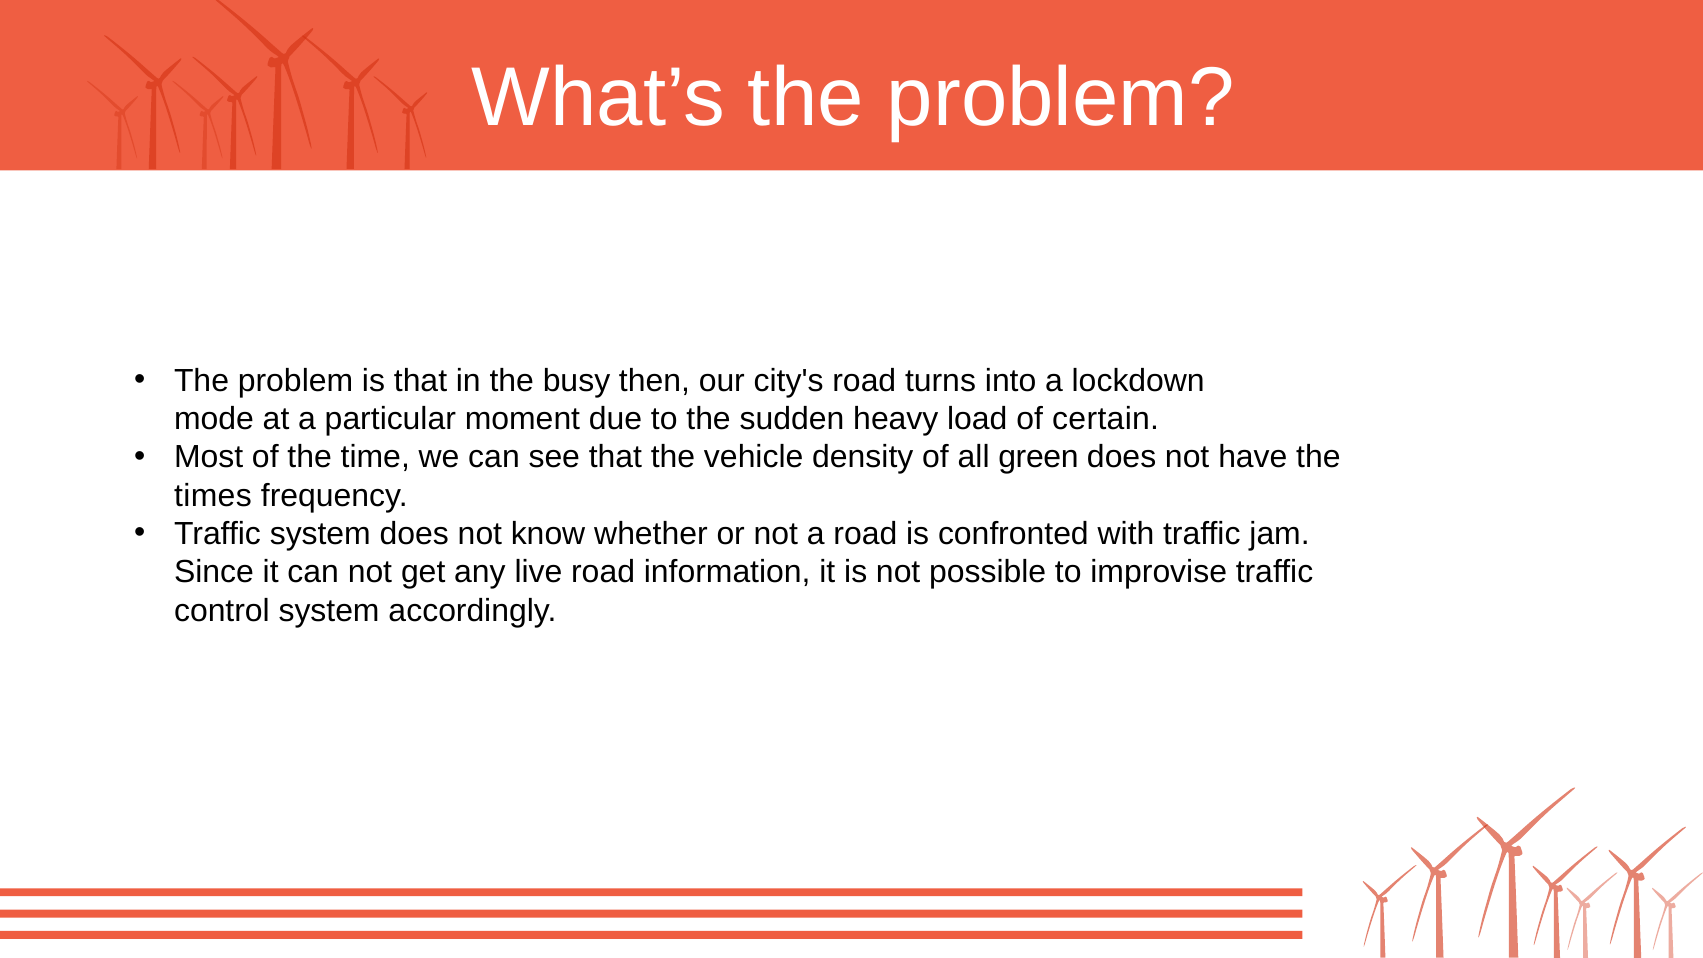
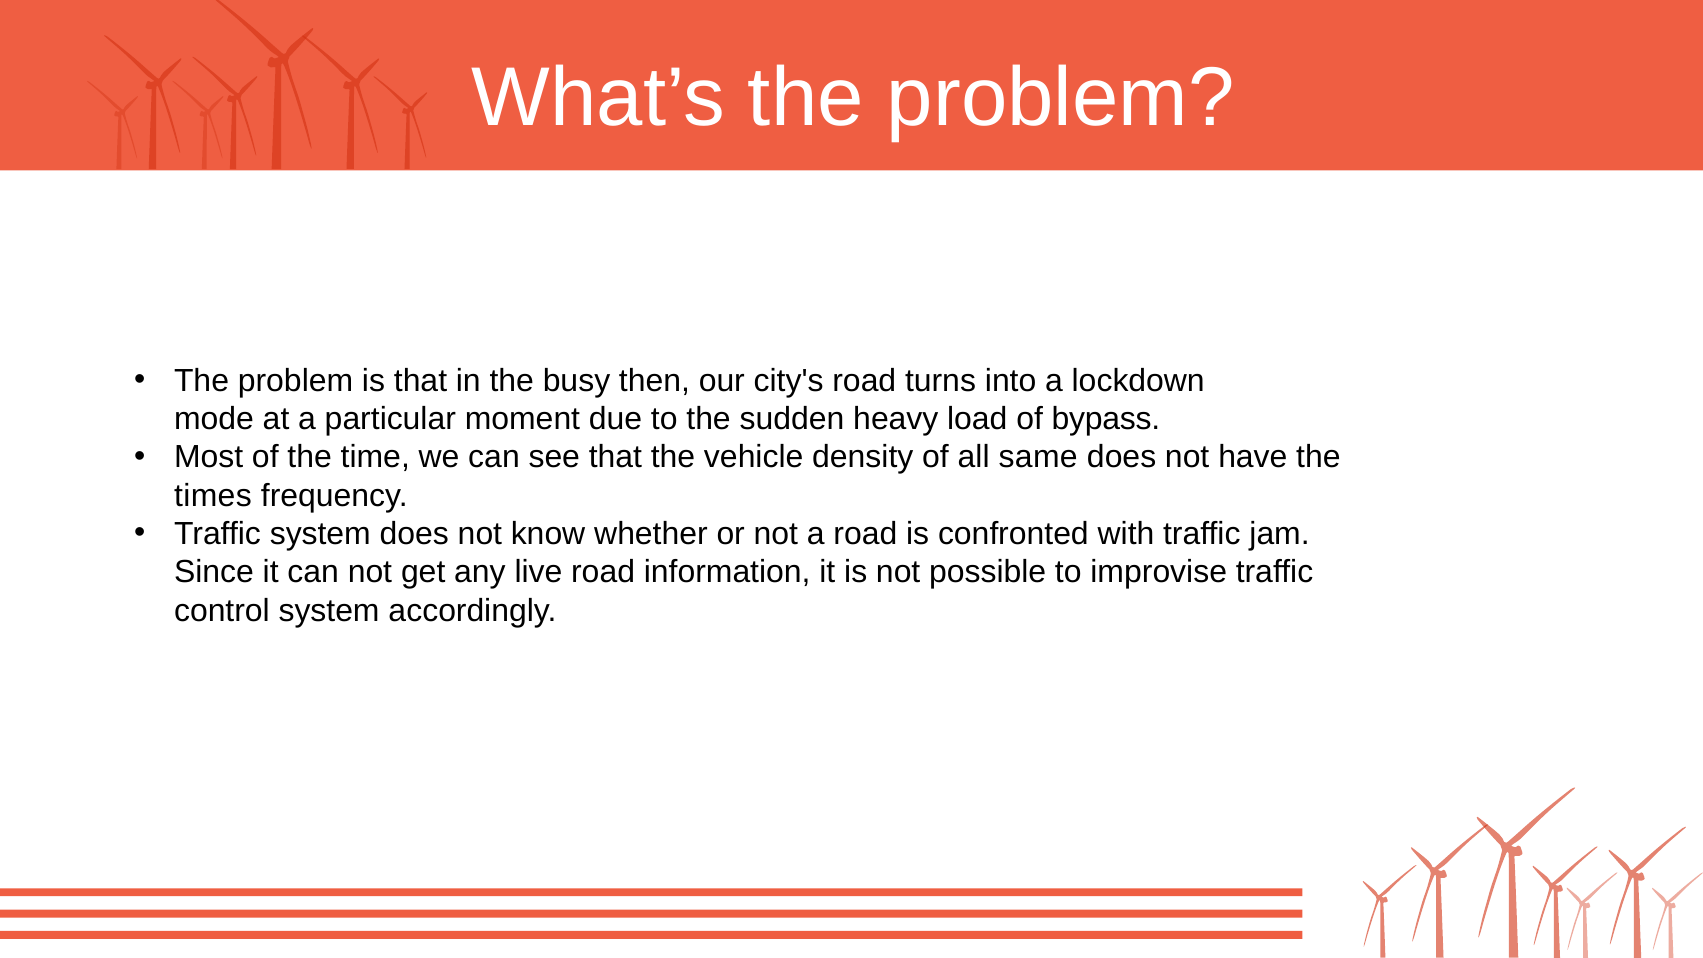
certain: certain -> bypass (1106, 419)
green: green -> same (1038, 457)
